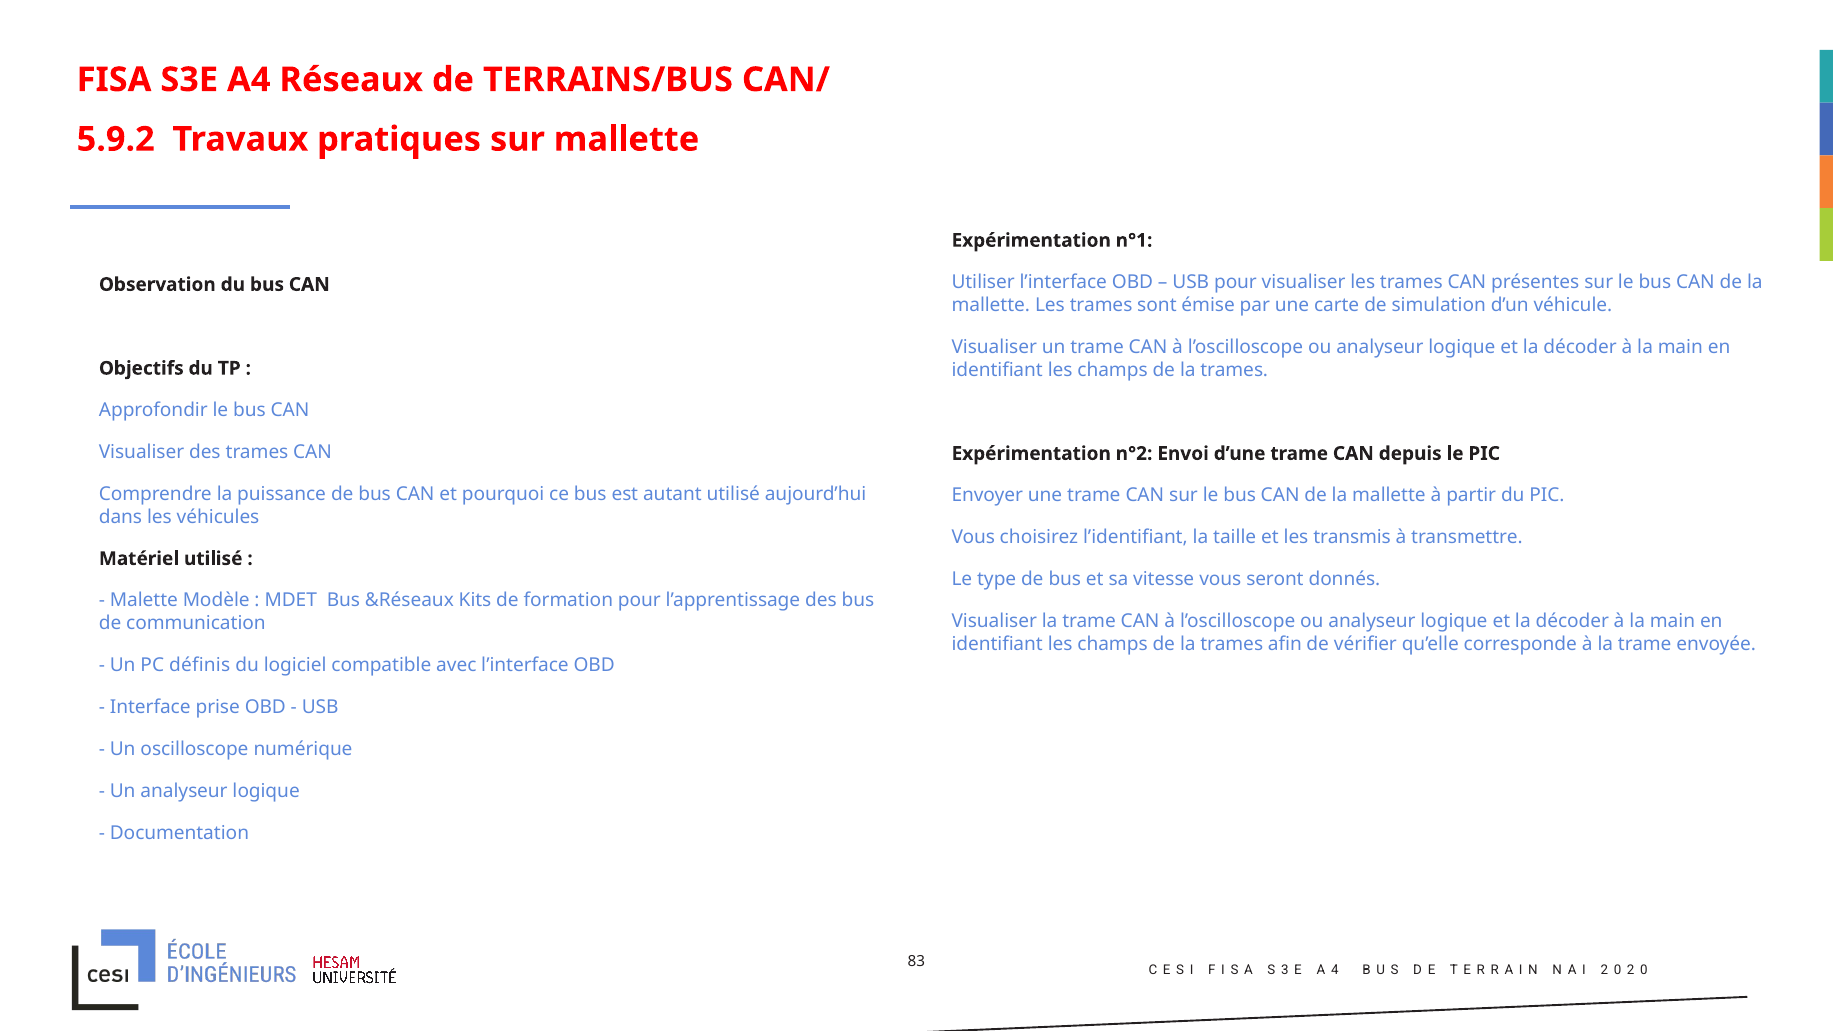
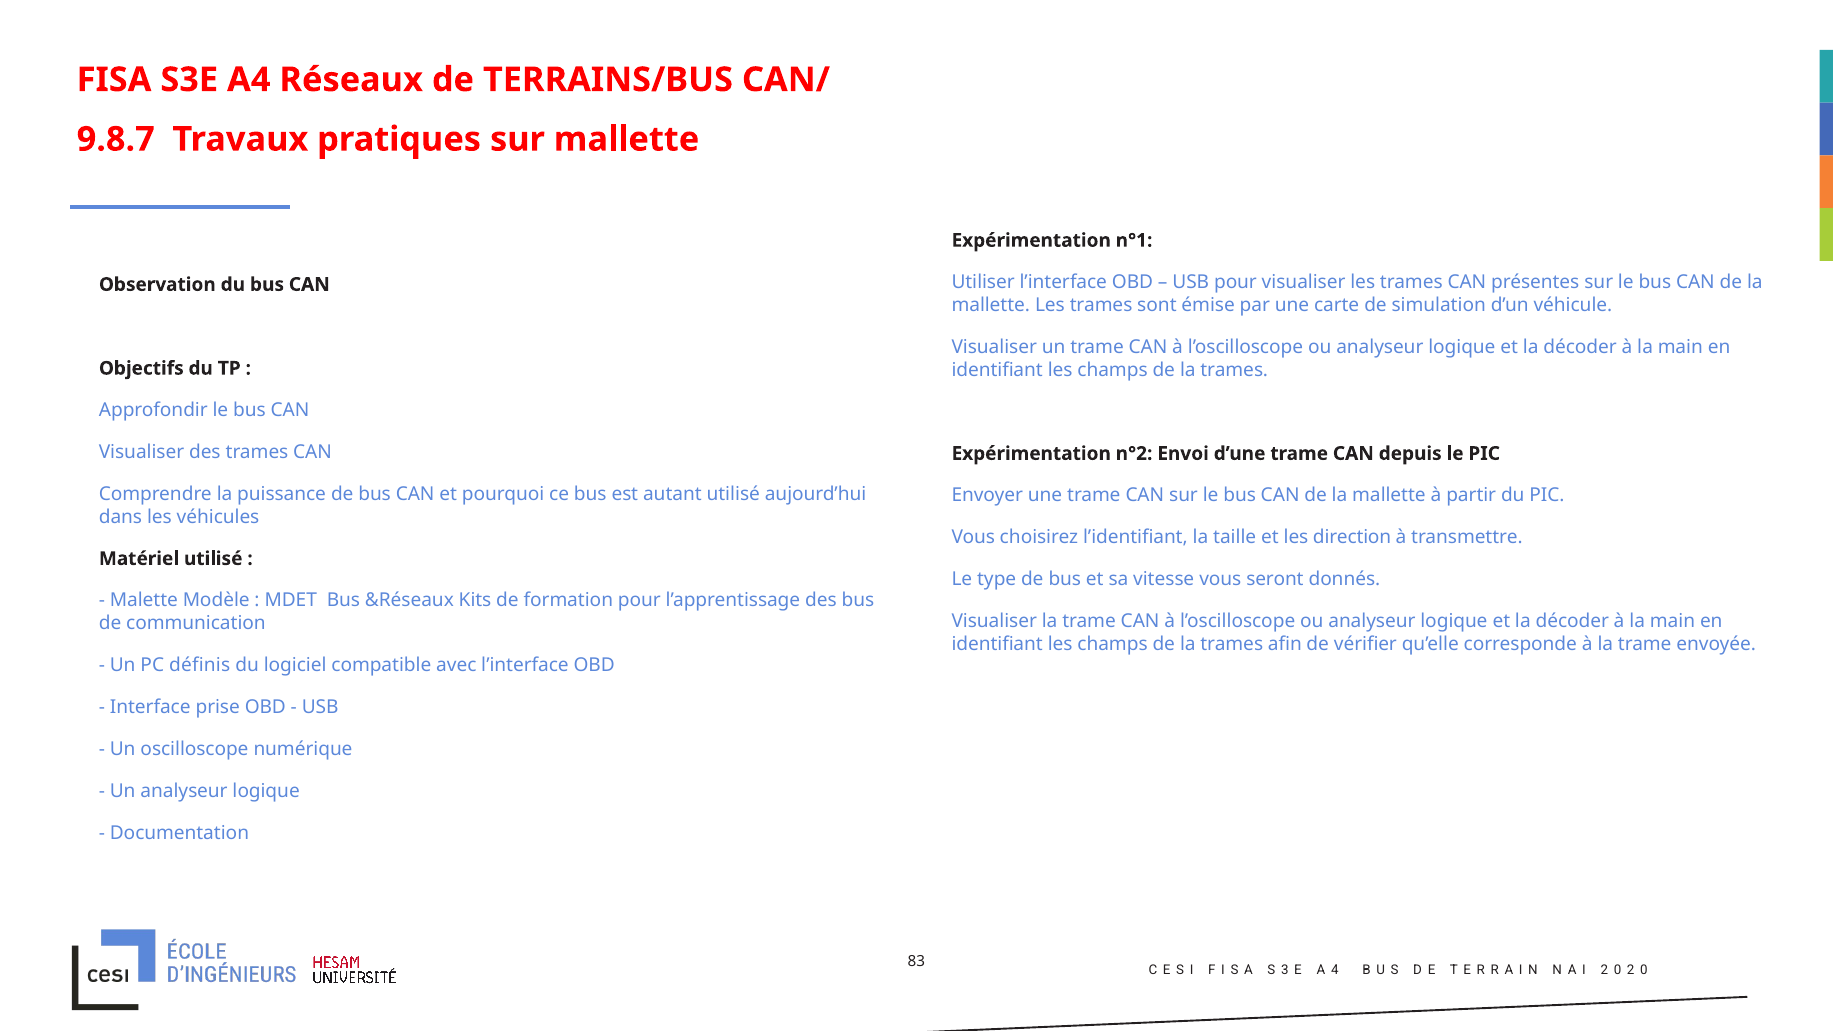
5.9.2: 5.9.2 -> 9.8.7 (116, 139)
transmis: transmis -> direction (1352, 537)
